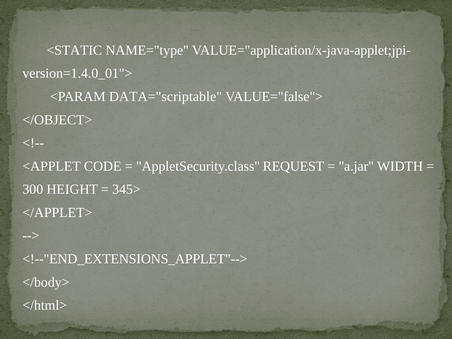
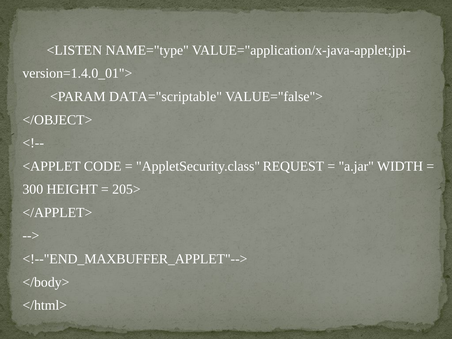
<STATIC: <STATIC -> <LISTEN (74, 50)
345>: 345> -> 205> (126, 189)
<!--"END_EXTENSIONS_APPLET"-->: <!--"END_EXTENSIONS_APPLET"--> -> <!--"END_MAXBUFFER_APPLET"--> (135, 259)
